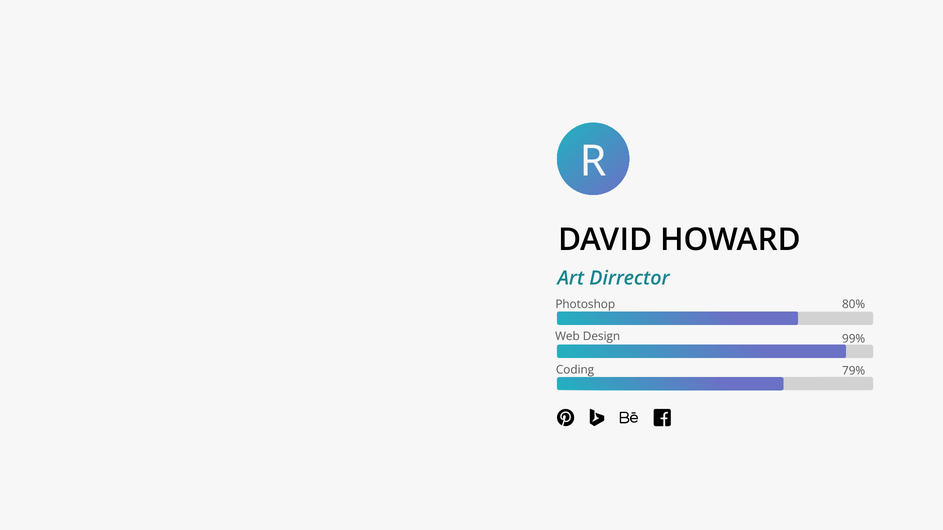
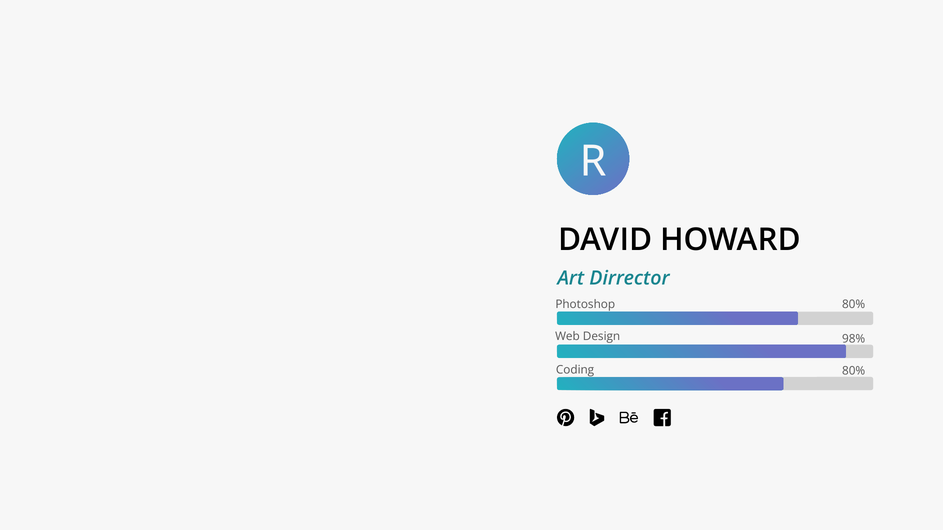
99%: 99% -> 98% (854, 339)
79%: 79% -> 80% (854, 371)
